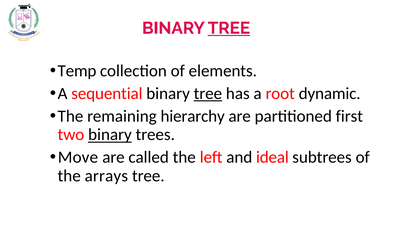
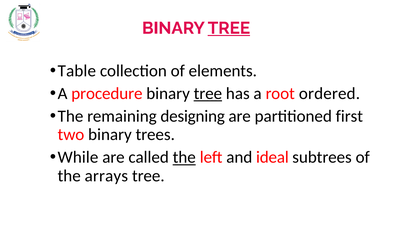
Temp: Temp -> Table (77, 71)
sequential: sequential -> procedure (107, 94)
dynamic: dynamic -> ordered (329, 94)
hierarchy: hierarchy -> designing (193, 116)
binary underline: present -> none (110, 135)
Move: Move -> While (78, 157)
the underline: none -> present (184, 157)
